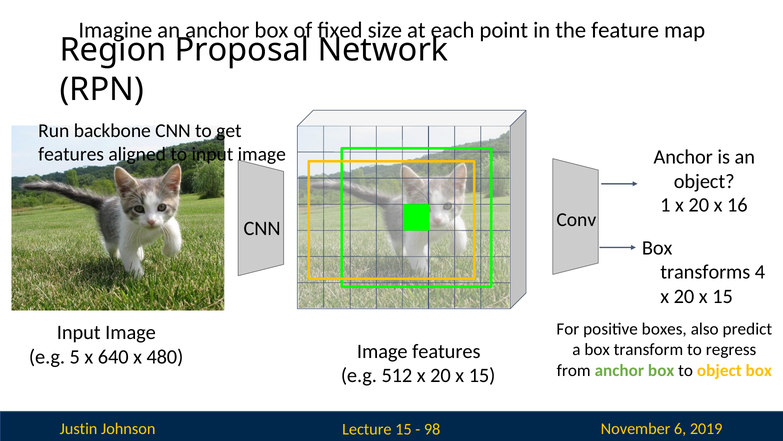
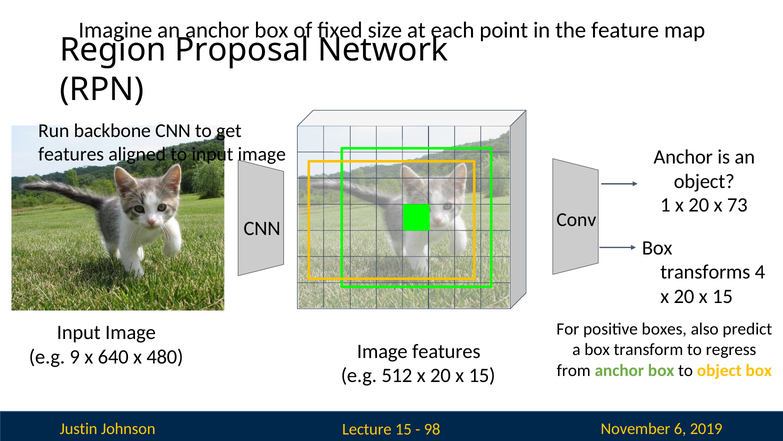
16: 16 -> 73 (737, 205)
5: 5 -> 9 (75, 356)
